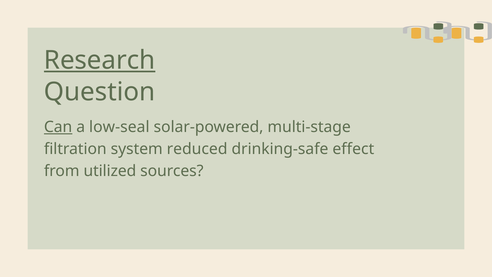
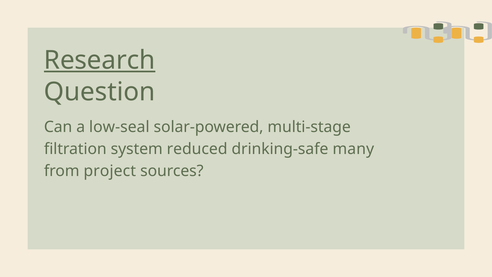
Can underline: present -> none (58, 127)
effect: effect -> many (353, 149)
utilized: utilized -> project (110, 171)
